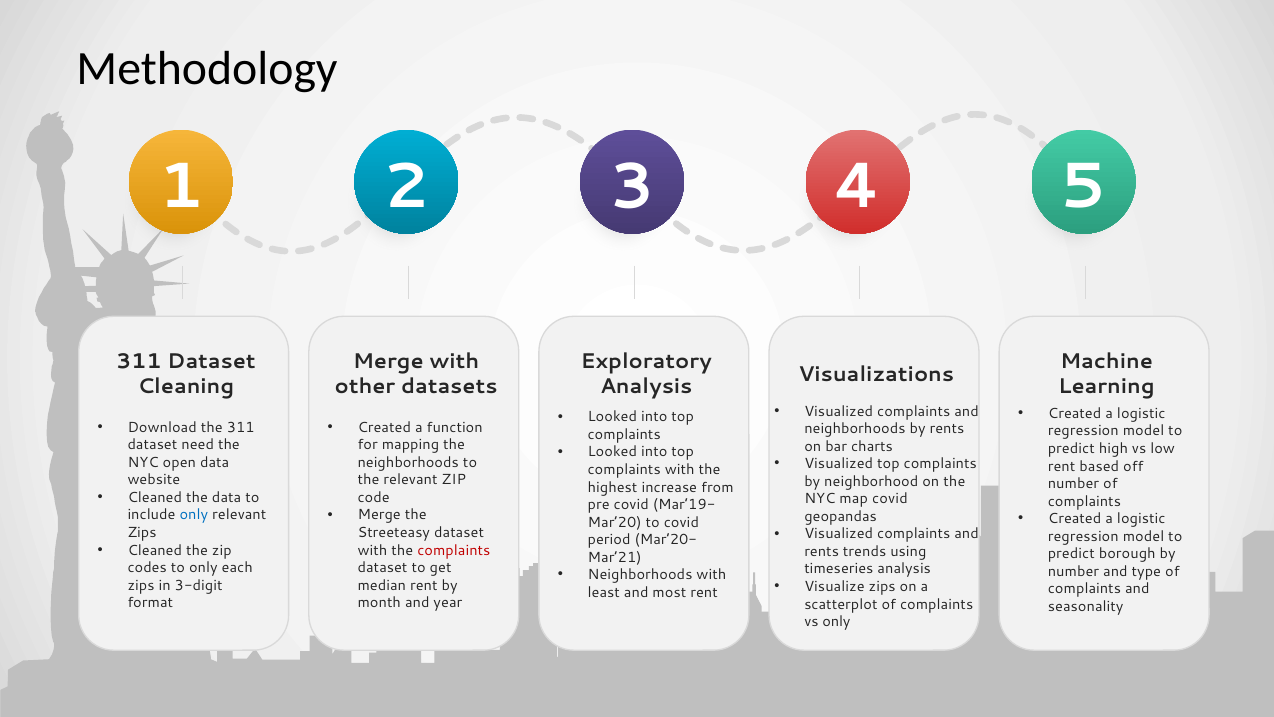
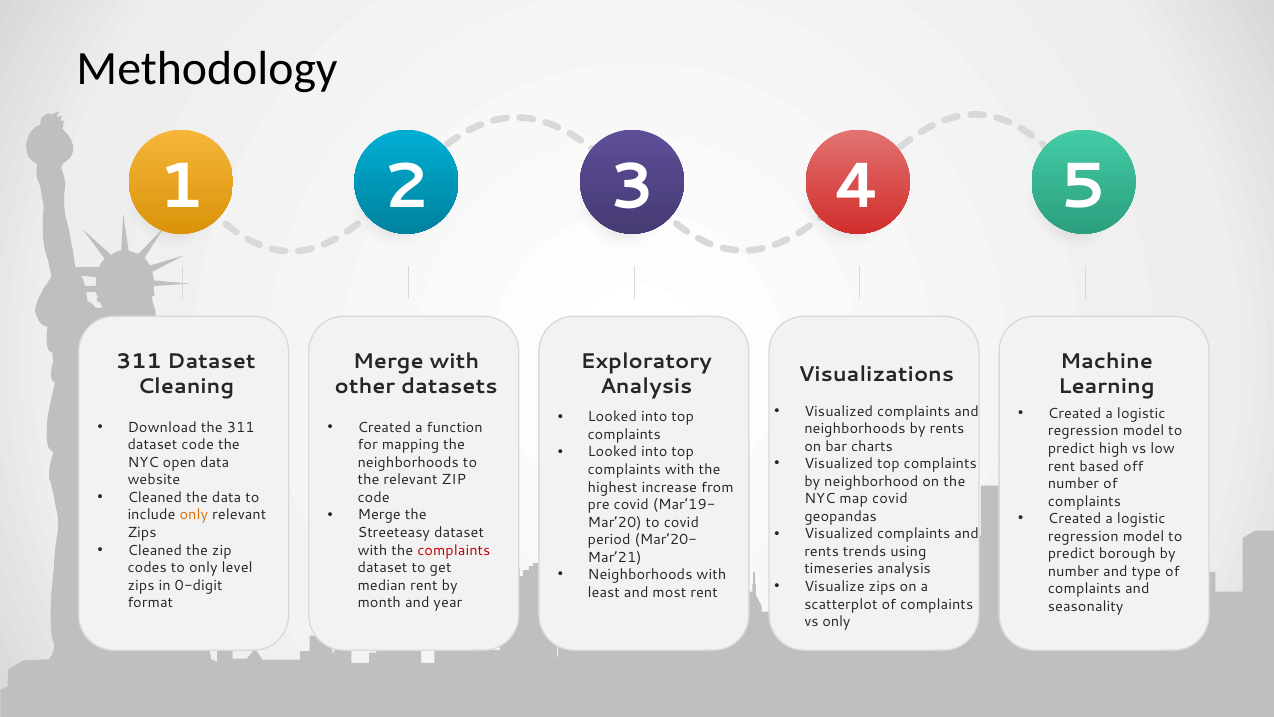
dataset need: need -> code (198, 445)
only colour: blue -> orange (194, 515)
each: each -> level (237, 568)
3-digit: 3-digit -> 0-digit (199, 585)
